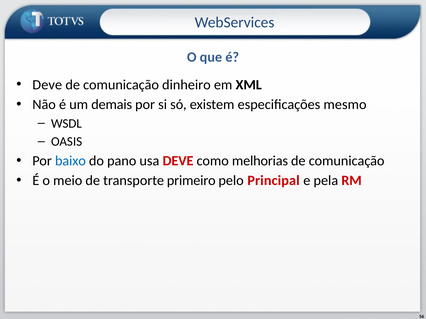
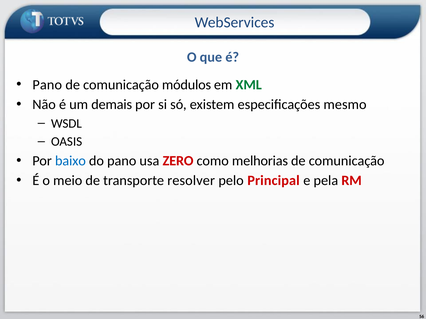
Deve: Deve -> Pano (47, 85)
dinheiro: dinheiro -> módulos (187, 85)
XML colour: black -> green (249, 85)
usa DEVE: DEVE -> ZERO (178, 161)
primeiro: primeiro -> resolver (191, 181)
